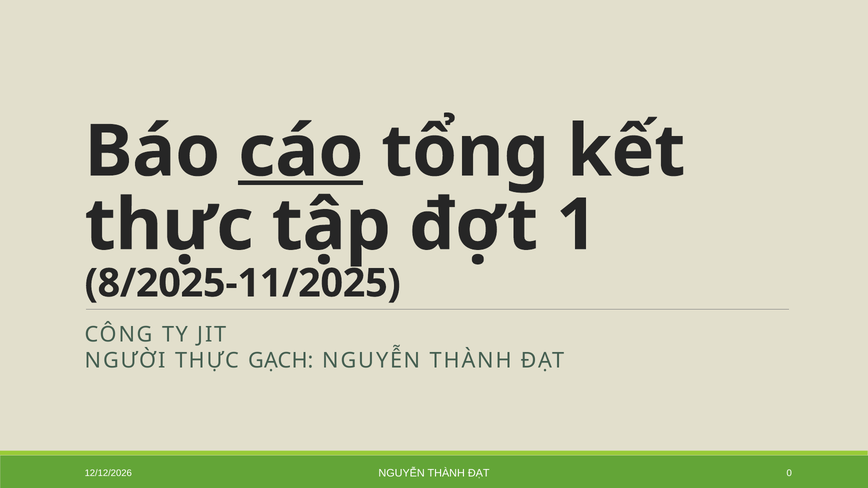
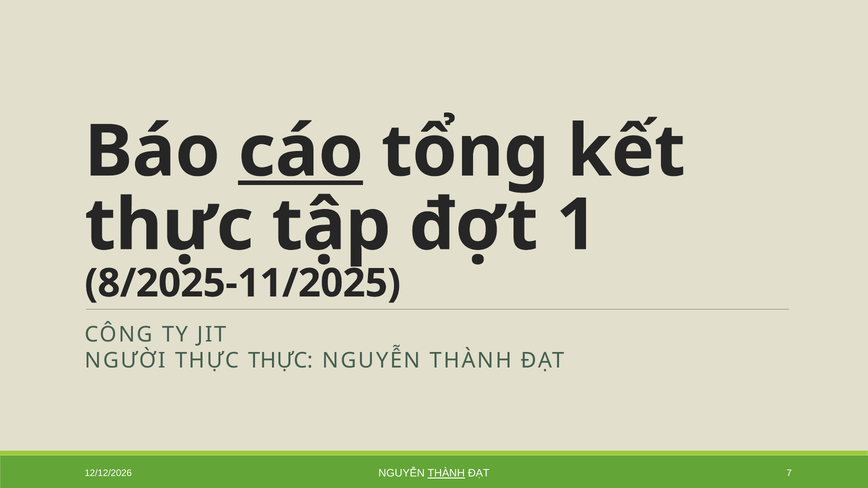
THỰC GẠCH: GẠCH -> THỰC (281, 361)
THÀNH underline: none -> present (446, 474)
0: 0 -> 7 (789, 474)
